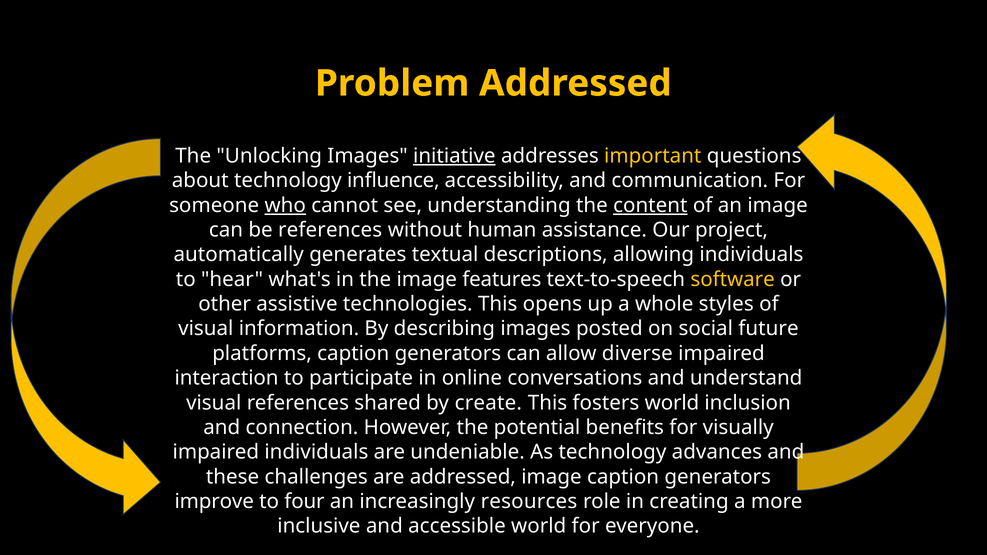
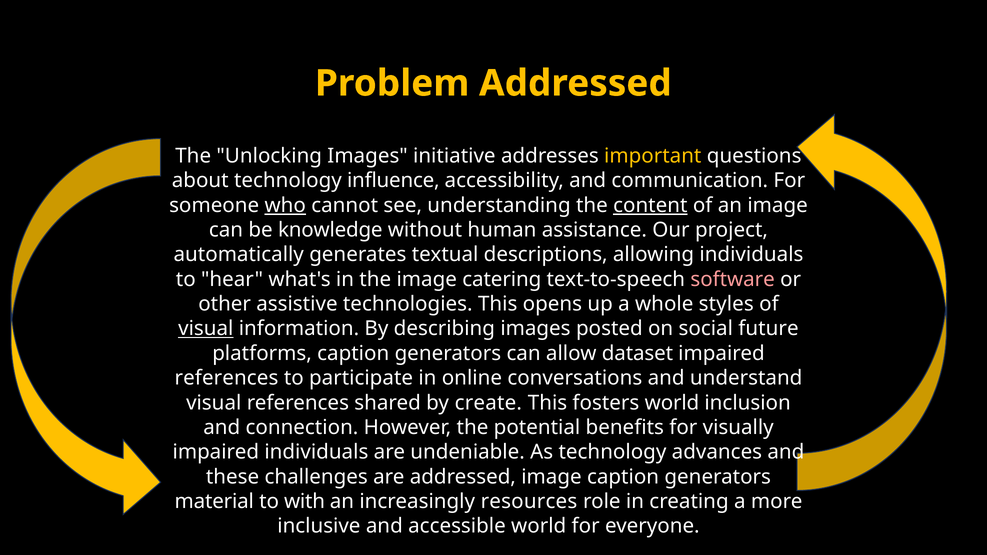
initiative underline: present -> none (454, 156)
be references: references -> knowledge (330, 230)
features: features -> catering (502, 279)
software colour: yellow -> pink (733, 279)
visual underline: none -> present (206, 329)
diverse: diverse -> dataset (637, 353)
interaction: interaction -> references (226, 378)
improve: improve -> material (214, 502)
four: four -> with (305, 502)
